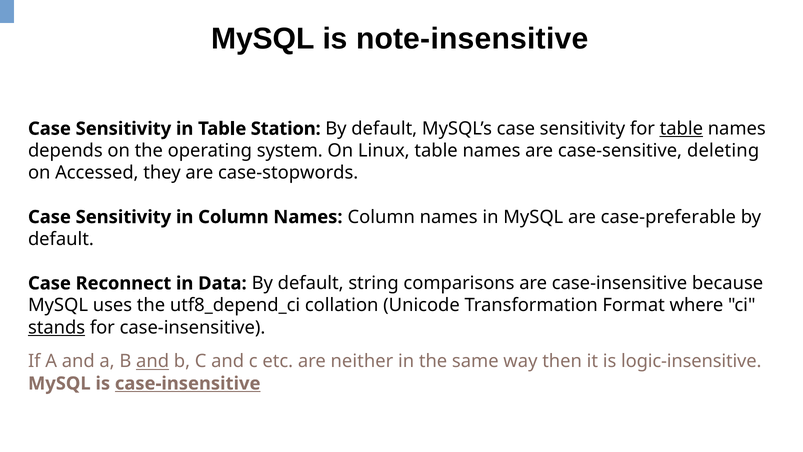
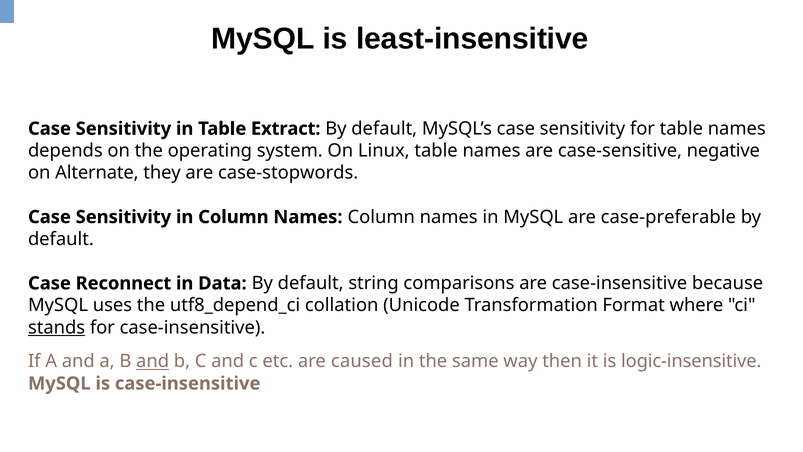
note-insensitive: note-insensitive -> least-insensitive (472, 39)
Station: Station -> Extract (286, 129)
table underline: present -> none (681, 129)
deleting: deleting -> negative (723, 151)
Accessed: Accessed -> Alternate (97, 173)
neither: neither -> caused (362, 361)
case-insensitive underline: present -> none (188, 383)
